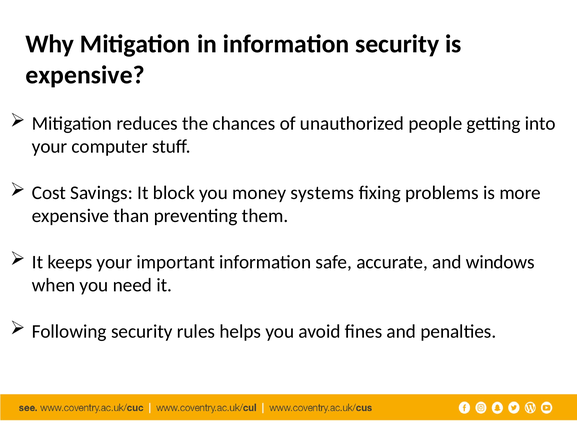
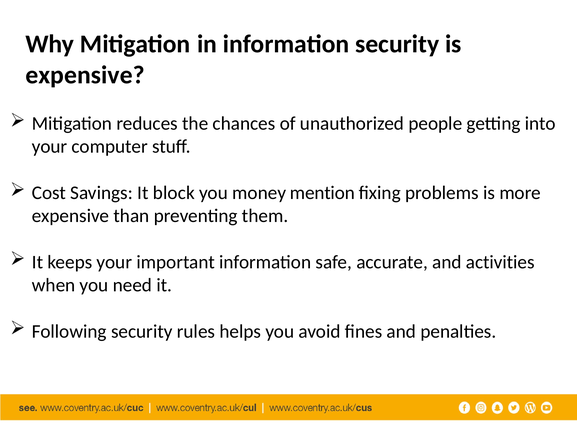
systems: systems -> mention (322, 193)
windows: windows -> activities (500, 262)
